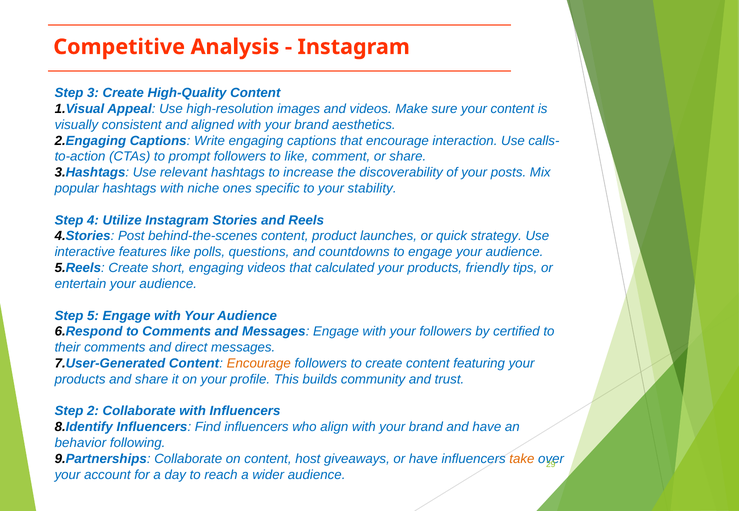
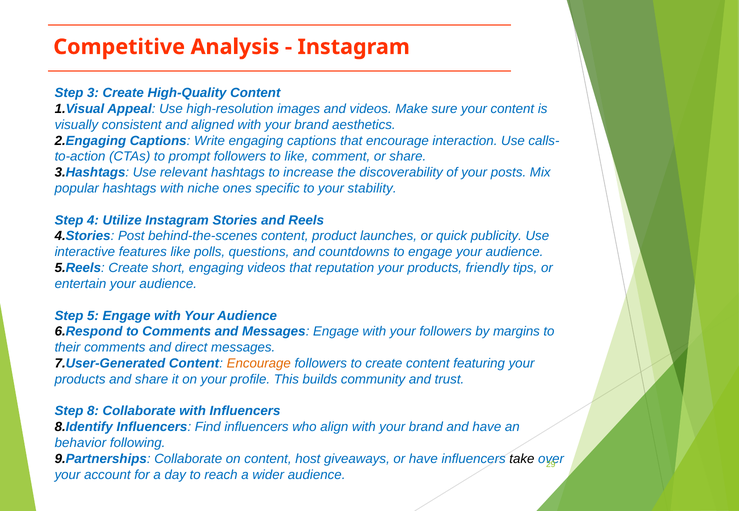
strategy: strategy -> publicity (496, 236)
calculated: calculated -> reputation (345, 268)
certified: certified -> margins (516, 332)
2: 2 -> 8 (93, 412)
take colour: orange -> black (522, 459)
